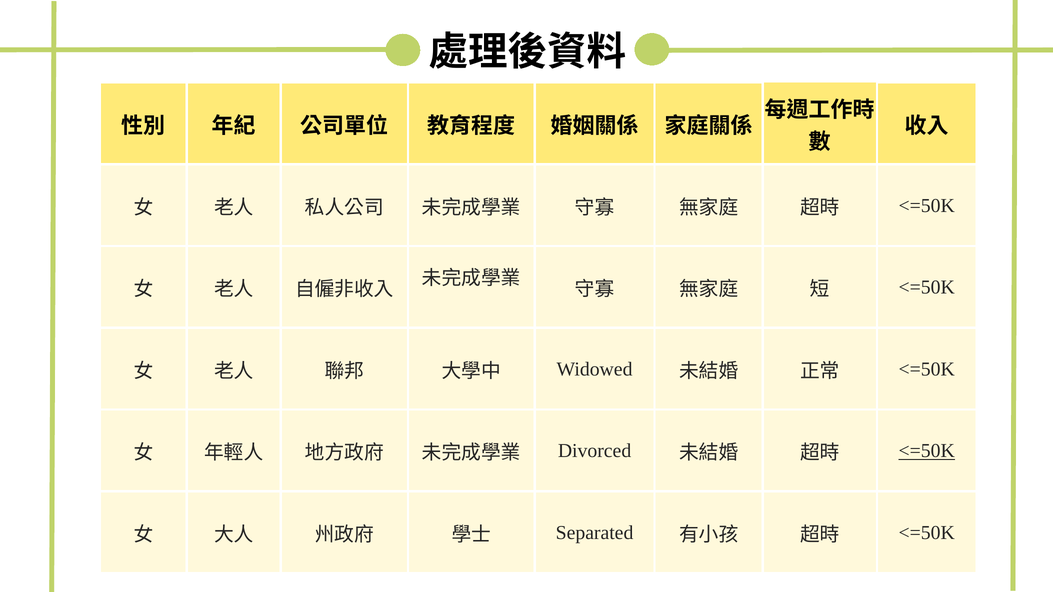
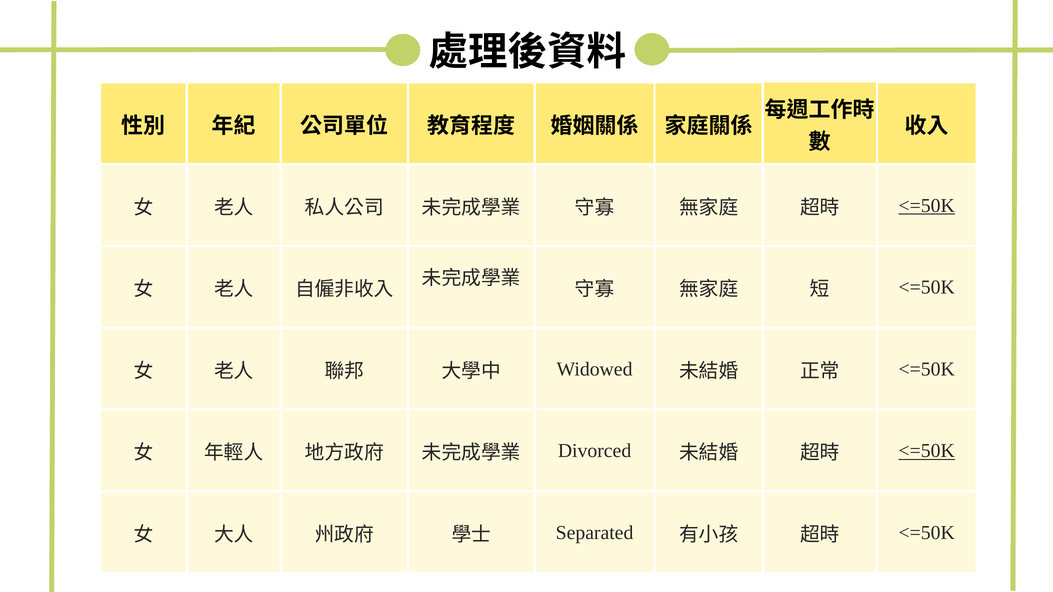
<=50K underline: none -> present (927, 206)
